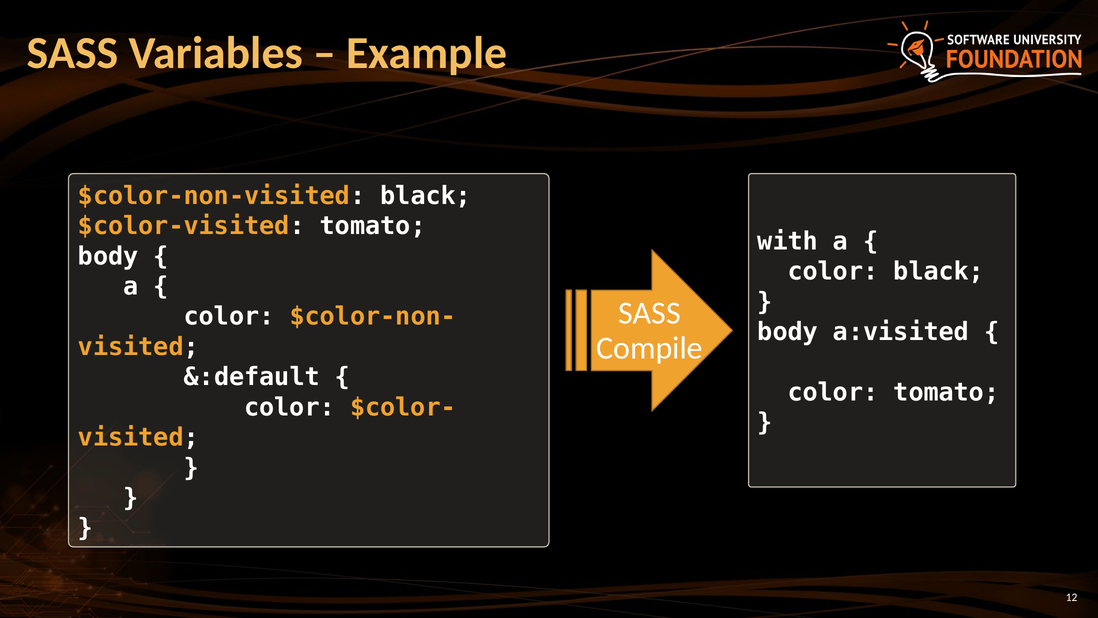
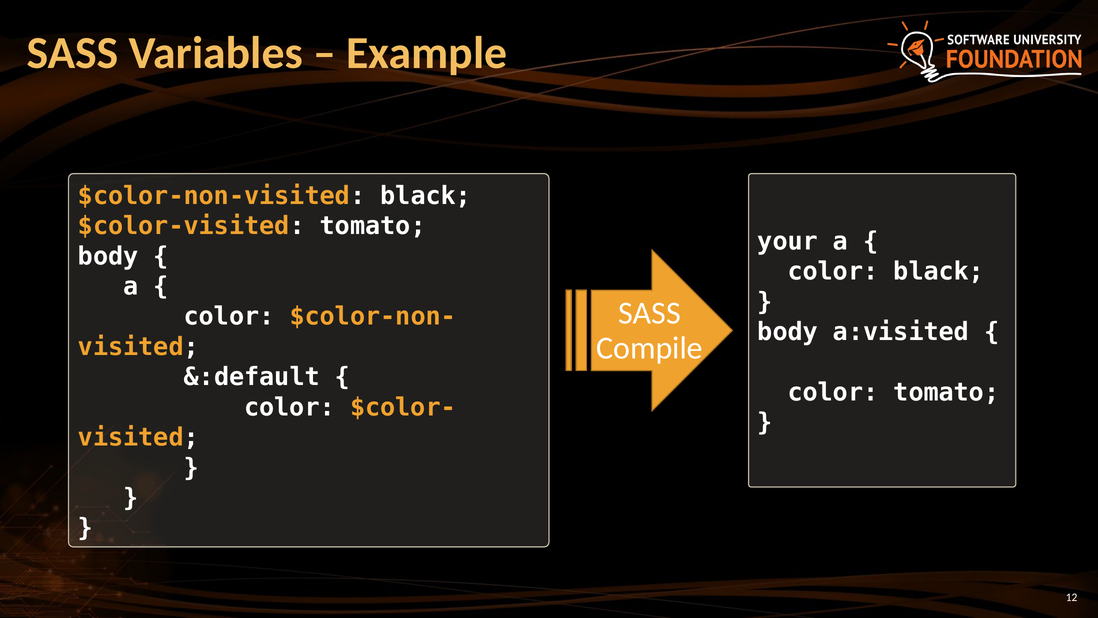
with: with -> your (788, 241)
